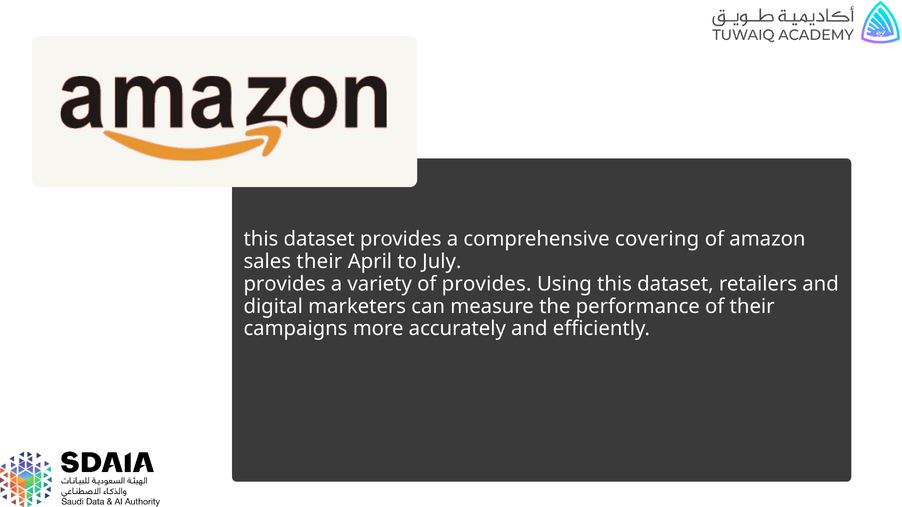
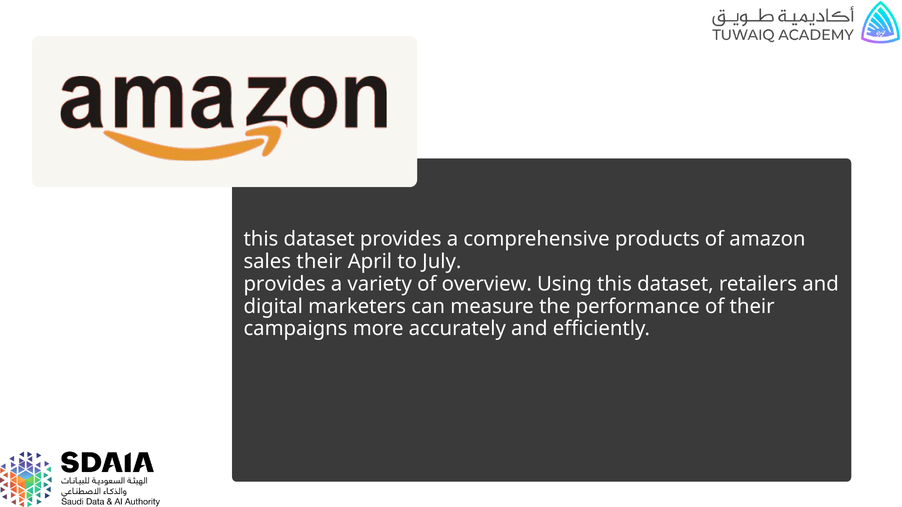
covering: covering -> products (657, 239)
of provides: provides -> overview (487, 284)
